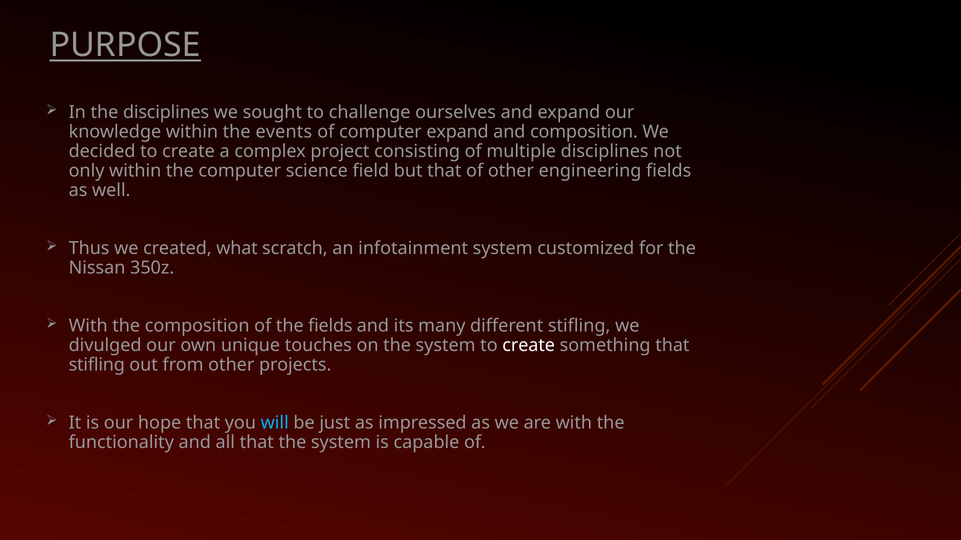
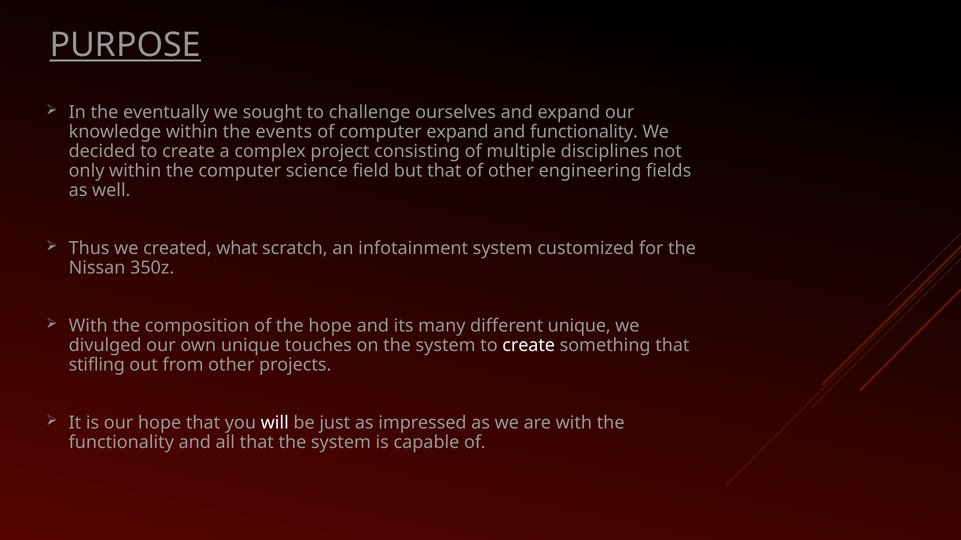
the disciplines: disciplines -> eventually (166, 113)
and composition: composition -> functionality (584, 132)
the fields: fields -> hope (330, 326)
different stifling: stifling -> unique (579, 326)
will colour: light blue -> white (275, 423)
